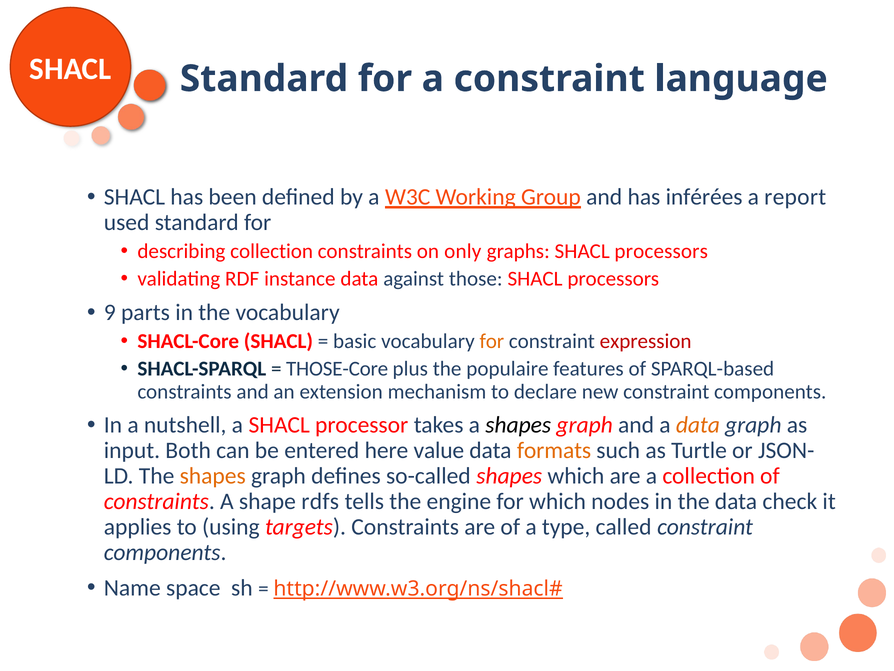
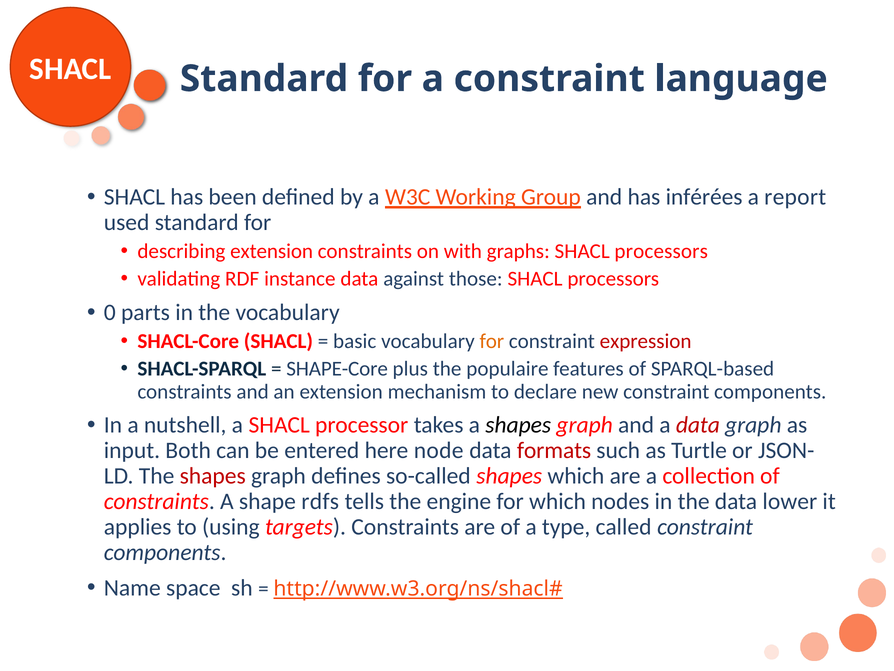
describing collection: collection -> extension (272, 251)
only: only -> with (463, 251)
9: 9 -> 0 (110, 312)
THOSE-Core: THOSE-Core -> SHAPE-Core (337, 368)
data colour: orange -> red (698, 425)
value: value -> node (439, 450)
formats colour: orange -> red (554, 450)
shapes colour: orange -> red (213, 476)
check: check -> lower (790, 501)
